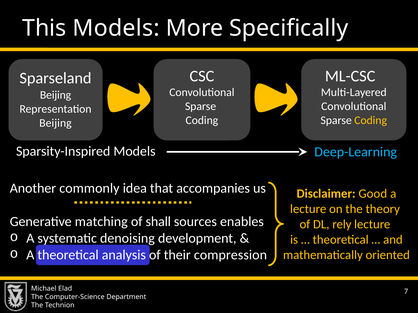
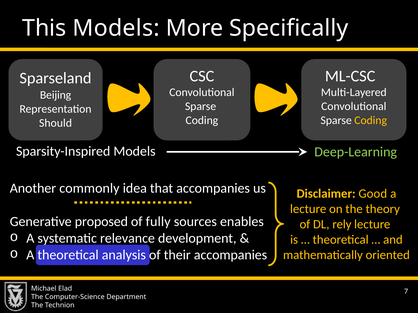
Beijing: Beijing -> Should (55, 123)
Deep-Learning colour: light blue -> light green (356, 152)
matching: matching -> proposed (101, 222)
shall: shall -> fully (158, 222)
denoising: denoising -> relevance (127, 239)
their compression: compression -> accompanies (231, 255)
